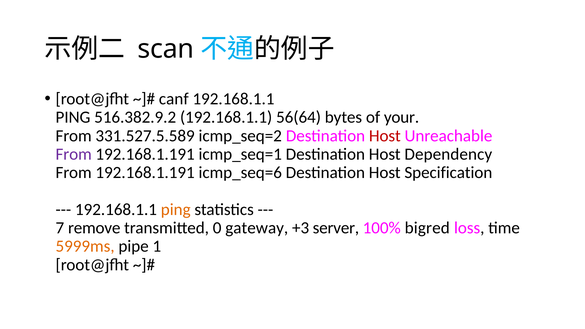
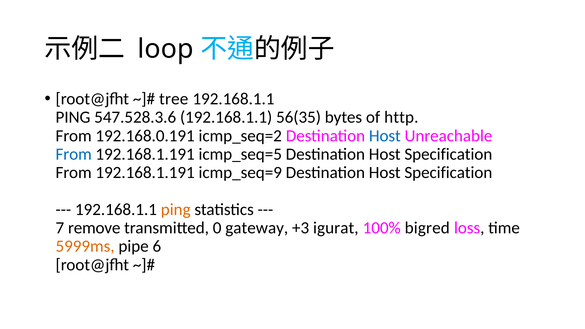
scan: scan -> loop (166, 49)
canf: canf -> tree (174, 99)
516.382.9.2: 516.382.9.2 -> 547.528.3.6 (135, 117)
56(64: 56(64 -> 56(35 (299, 117)
your: your -> http (401, 117)
331.527.5.589: 331.527.5.589 -> 192.168.0.191 (145, 136)
Host colour: red -> blue (385, 136)
From colour: purple -> blue (74, 154)
icmp_seq=1: icmp_seq=1 -> icmp_seq=5 (240, 154)
Dependency: Dependency -> Specification (448, 154)
icmp_seq=6: icmp_seq=6 -> icmp_seq=9 (240, 173)
server: server -> igurat (336, 228)
1: 1 -> 6 (157, 246)
